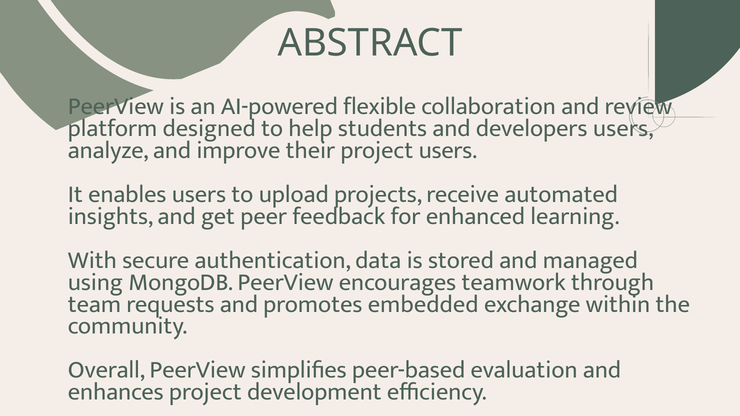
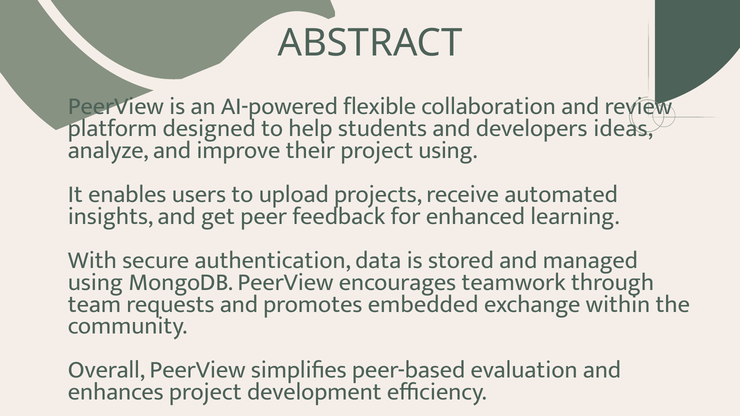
developers users: users -> ideas (623, 128)
project users: users -> using (448, 150)
